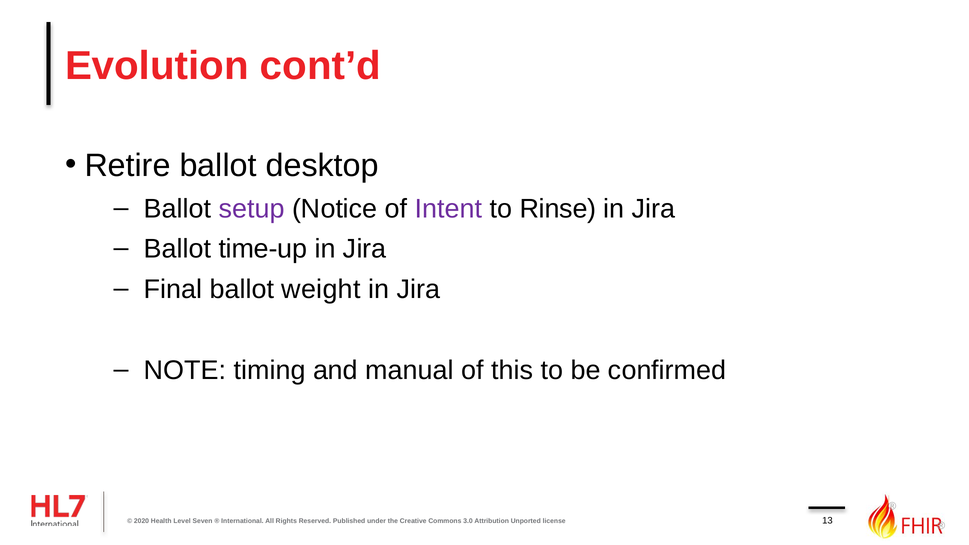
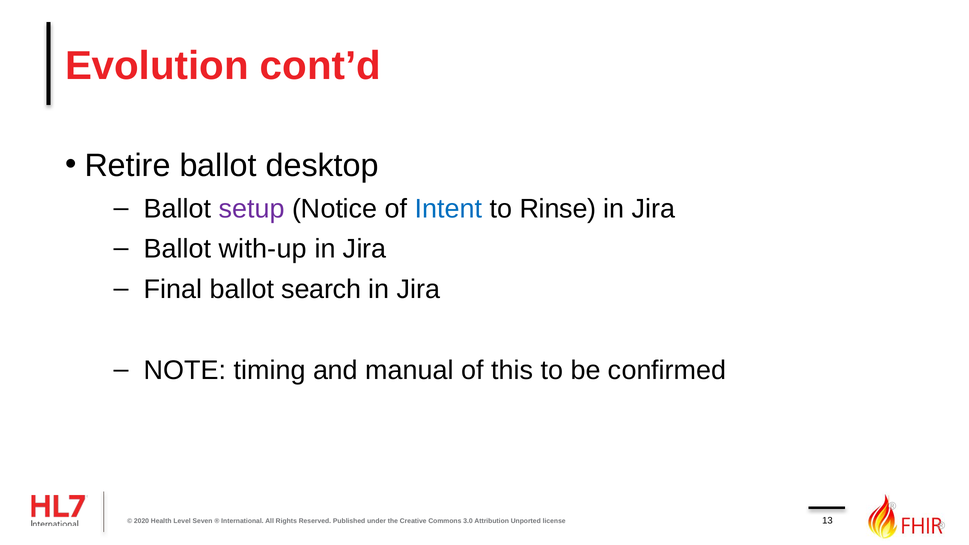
Intent colour: purple -> blue (449, 209)
time-up: time-up -> with-up (263, 249)
weight: weight -> search (321, 290)
